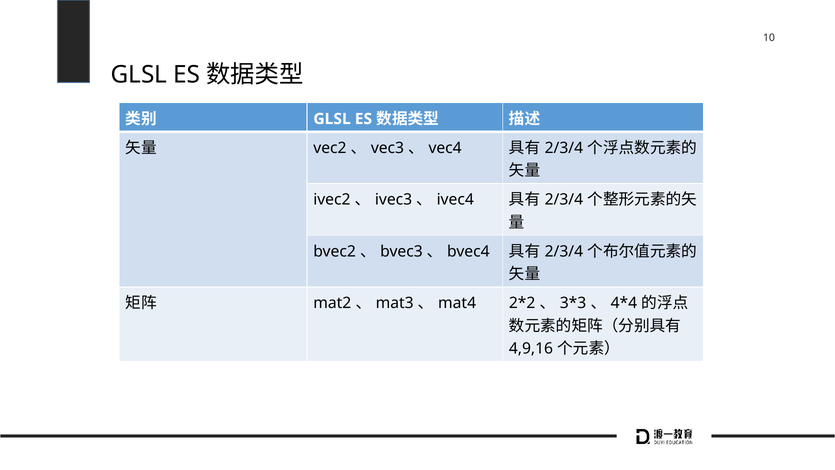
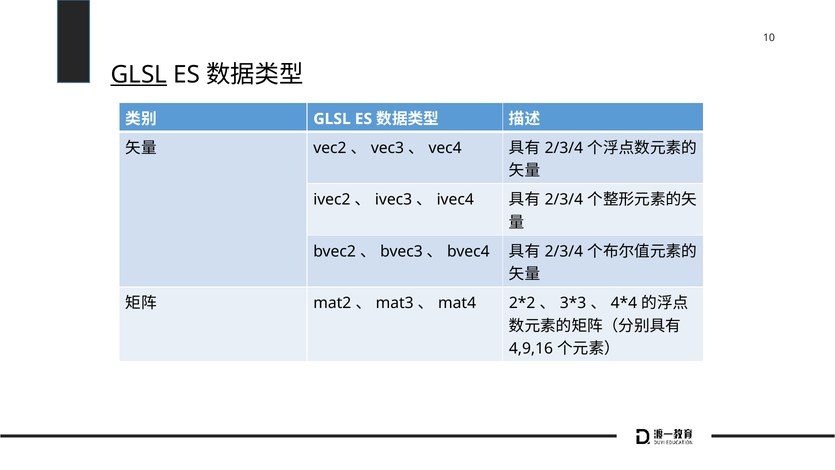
GLSL underline: none -> present (139, 75)
